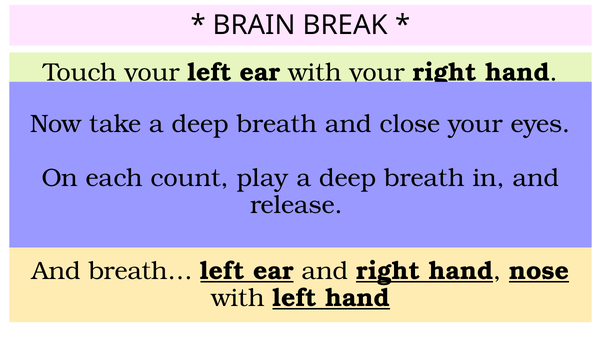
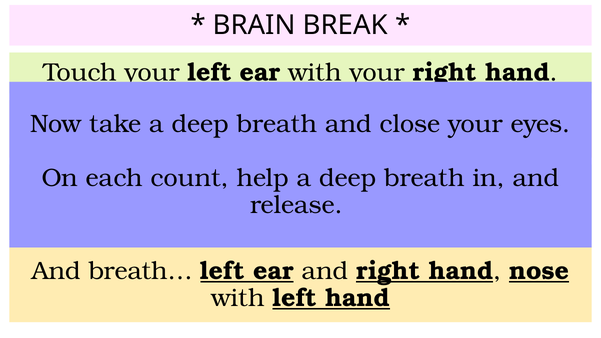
play: play -> help (263, 178)
